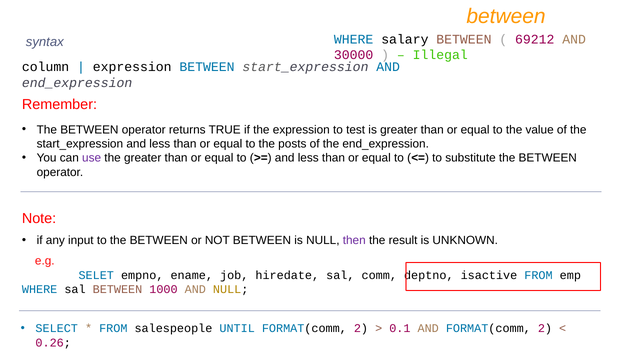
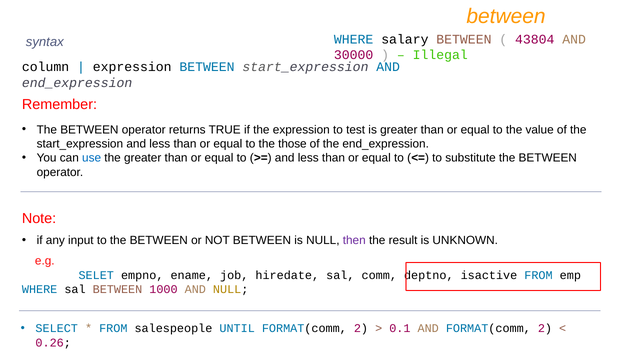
69212: 69212 -> 43804 (535, 39)
posts: posts -> those (292, 144)
use colour: purple -> blue (92, 158)
